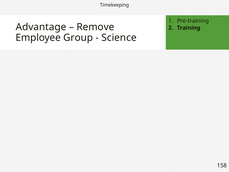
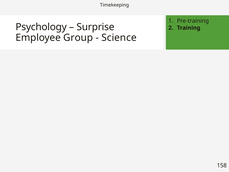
Advantage: Advantage -> Psychology (41, 27)
Remove: Remove -> Surprise (96, 27)
